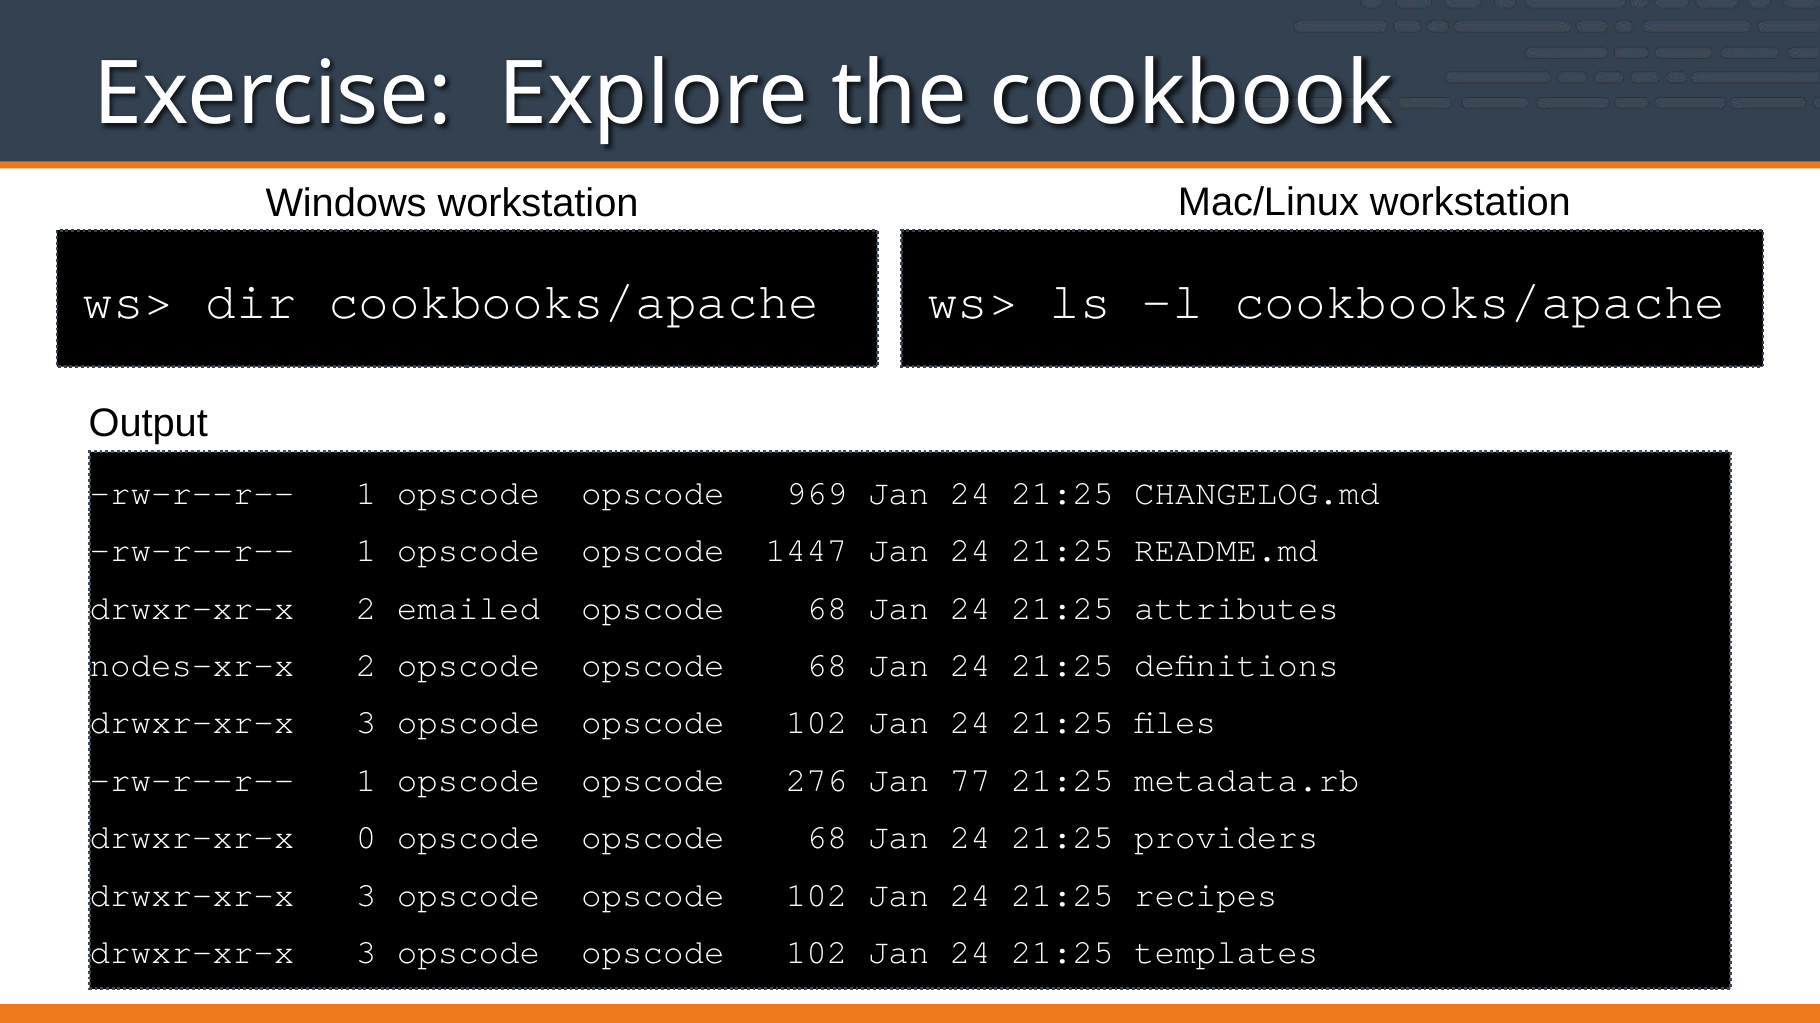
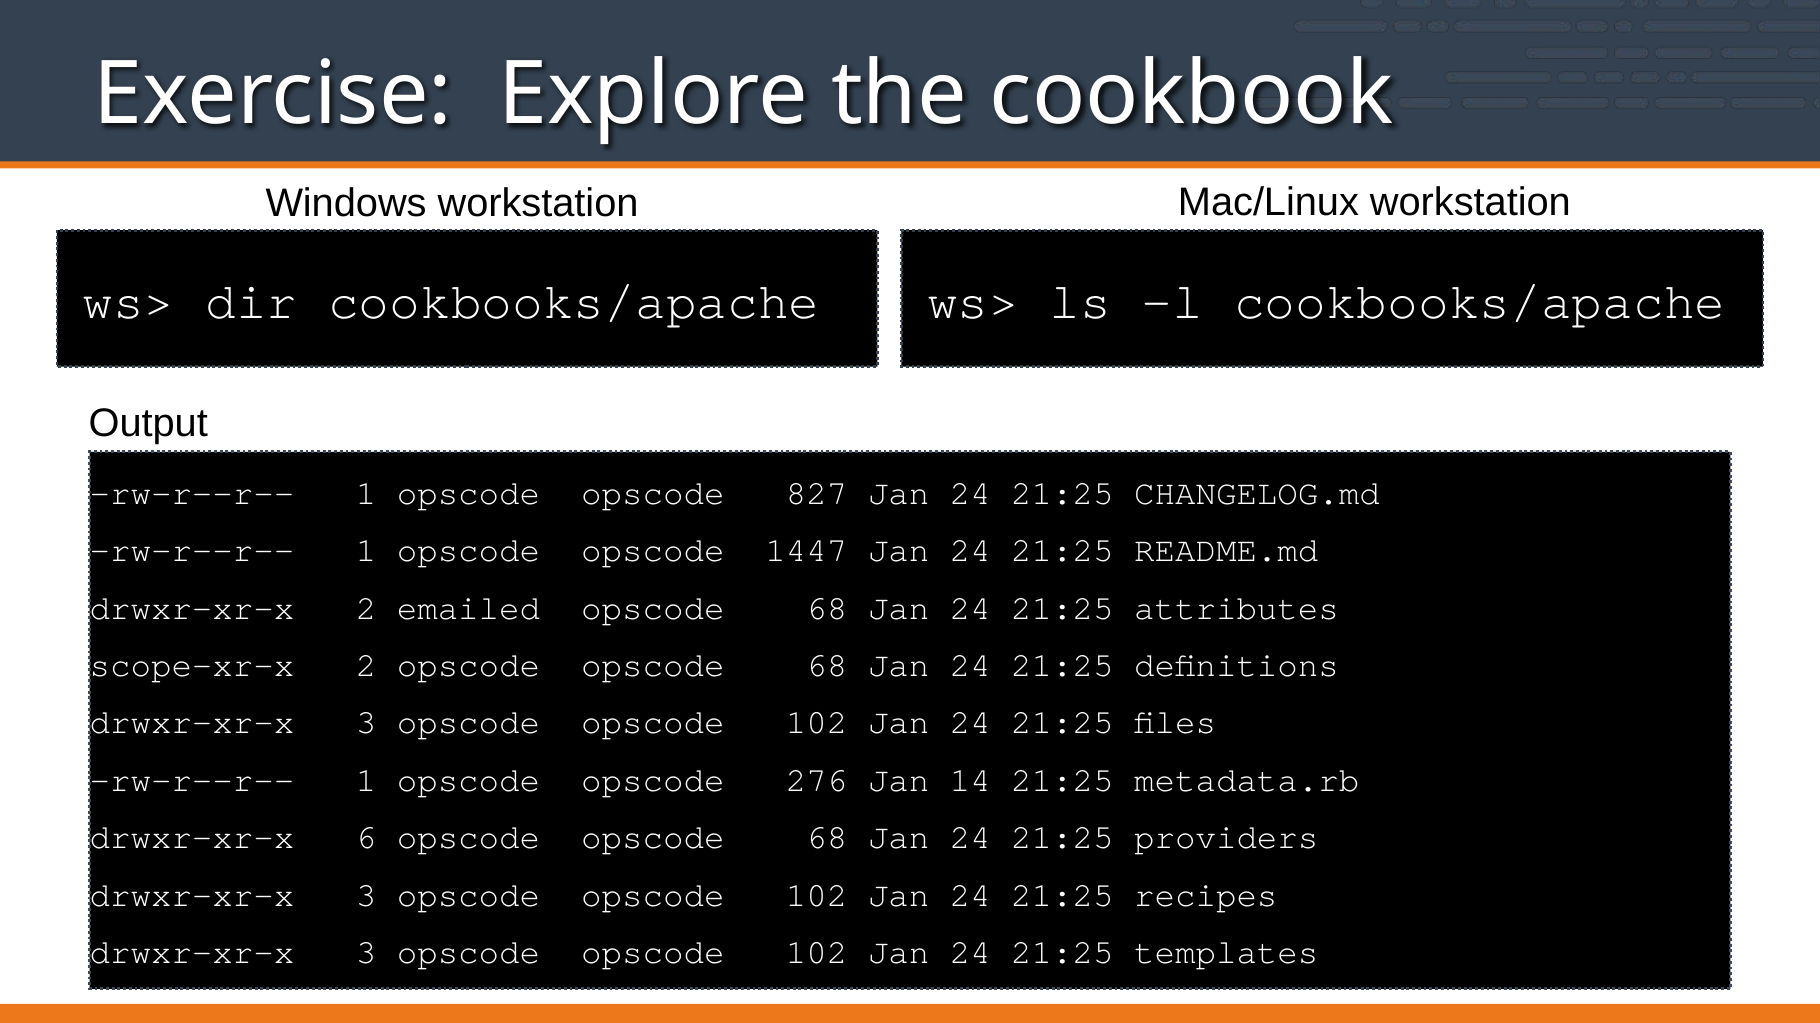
969: 969 -> 827 (817, 493)
nodes-xr-x: nodes-xr-x -> scope-xr-x (192, 666)
77: 77 -> 14 (970, 781)
0: 0 -> 6 (366, 838)
